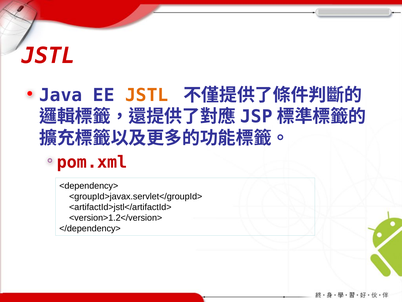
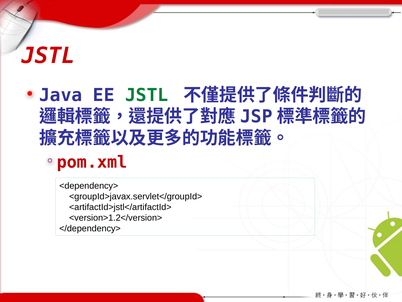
JSTL colour: orange -> green (147, 95)
